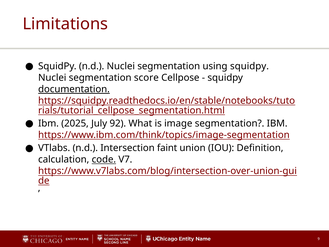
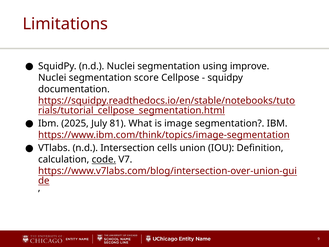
using squidpy: squidpy -> improve (250, 66)
documentation underline: present -> none (74, 89)
92: 92 -> 81 (118, 123)
faint: faint -> cells (167, 148)
